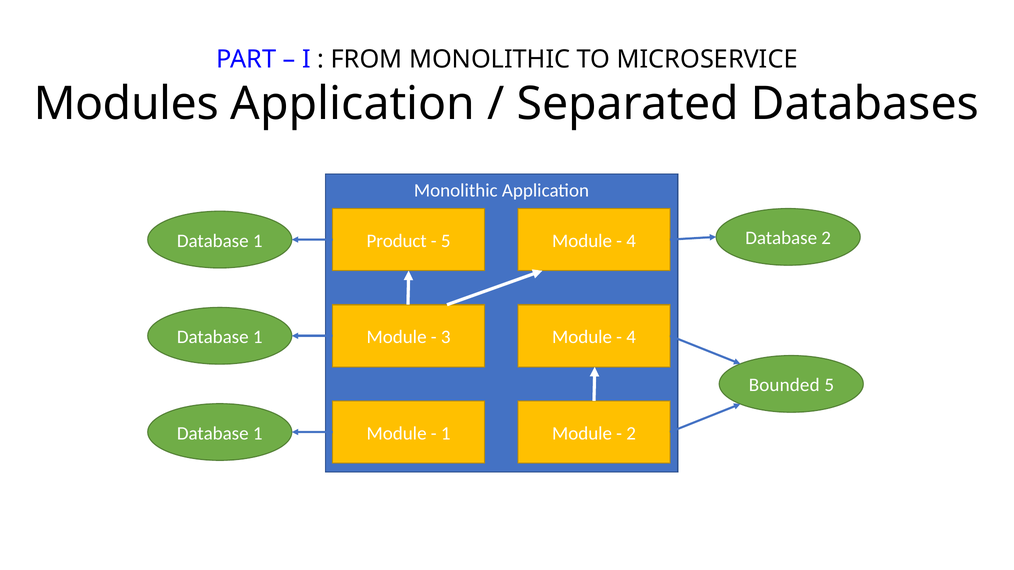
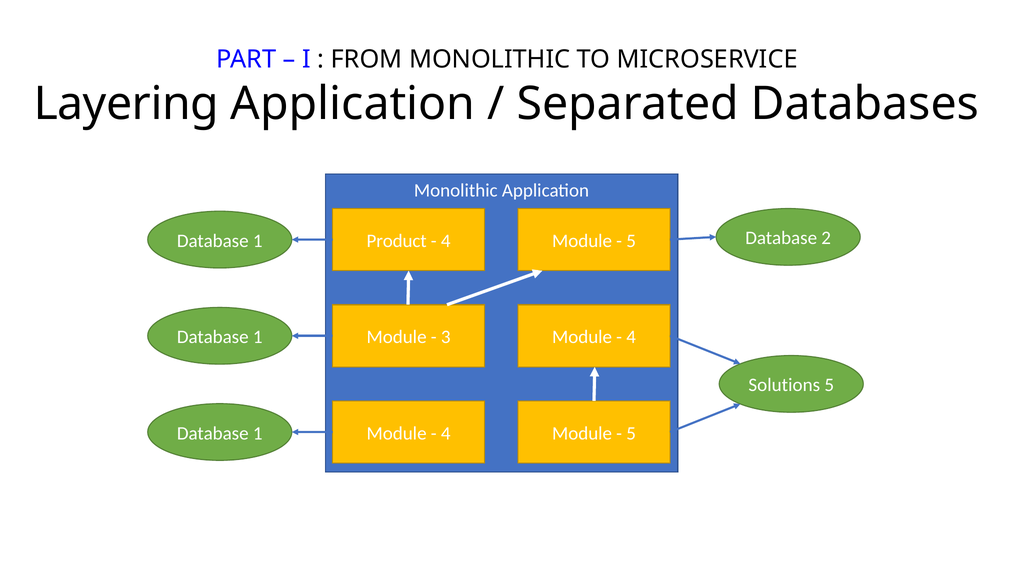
Modules: Modules -> Layering (126, 104)
5: 5 -> 4 (446, 241)
4: 4 -> 5 (631, 241)
Bounded: Bounded -> Solutions (784, 385)
1: 1 -> 4 (446, 434)
2: 2 -> 5 (631, 434)
